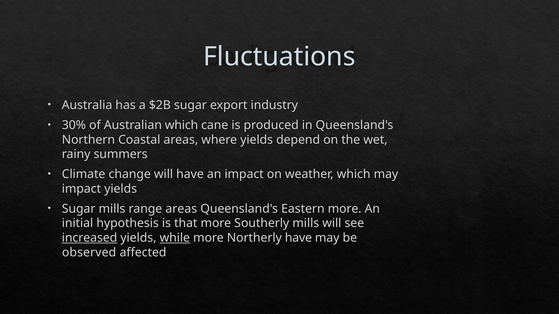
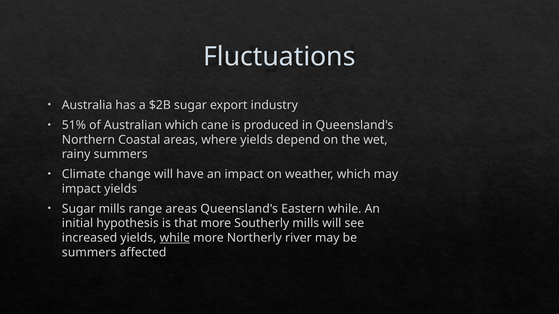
30%: 30% -> 51% (74, 125)
Eastern more: more -> while (345, 209)
increased underline: present -> none (90, 238)
Northerly have: have -> river (298, 238)
observed: observed -> summers (89, 253)
